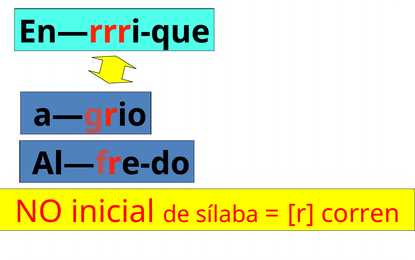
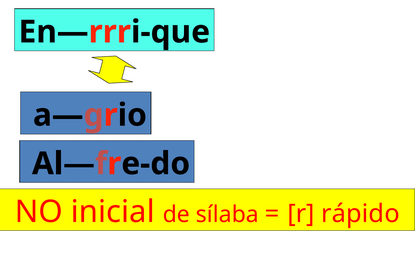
corren: corren -> rápido (360, 213)
